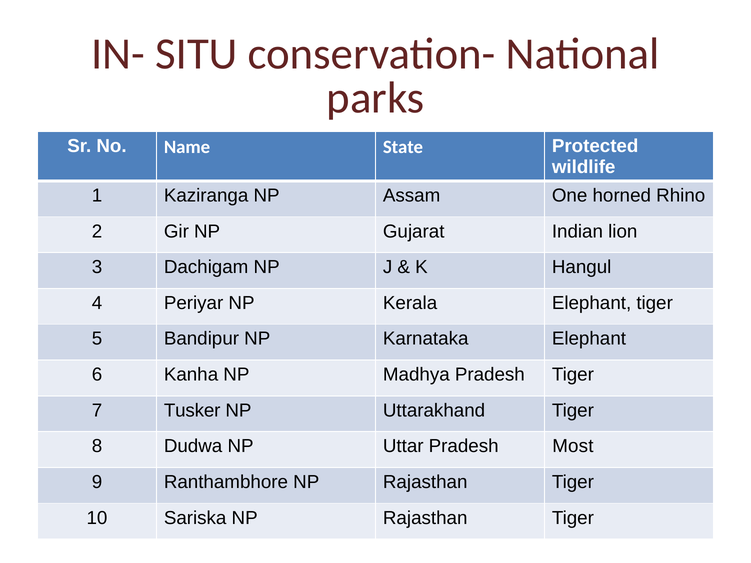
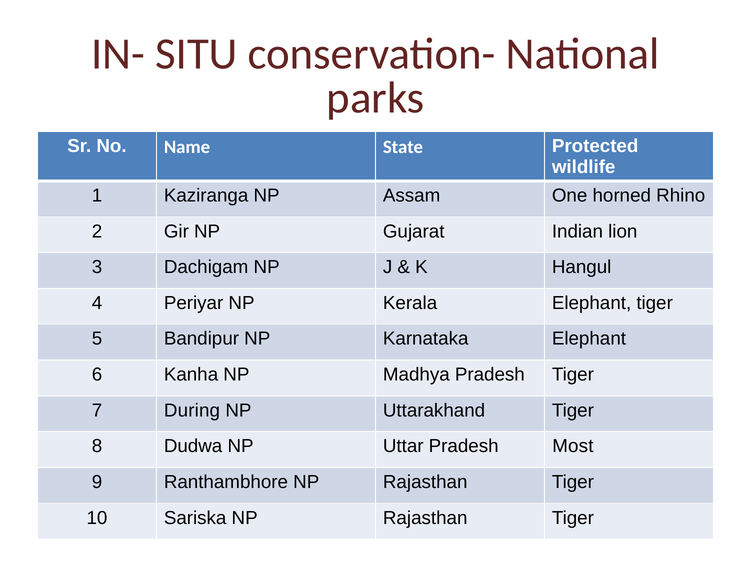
Tusker: Tusker -> During (192, 411)
